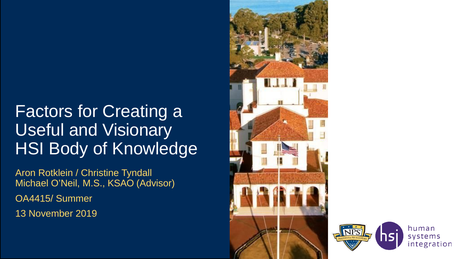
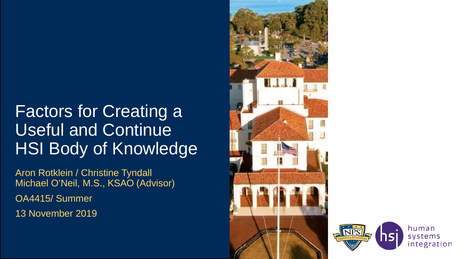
Visionary: Visionary -> Continue (137, 130)
